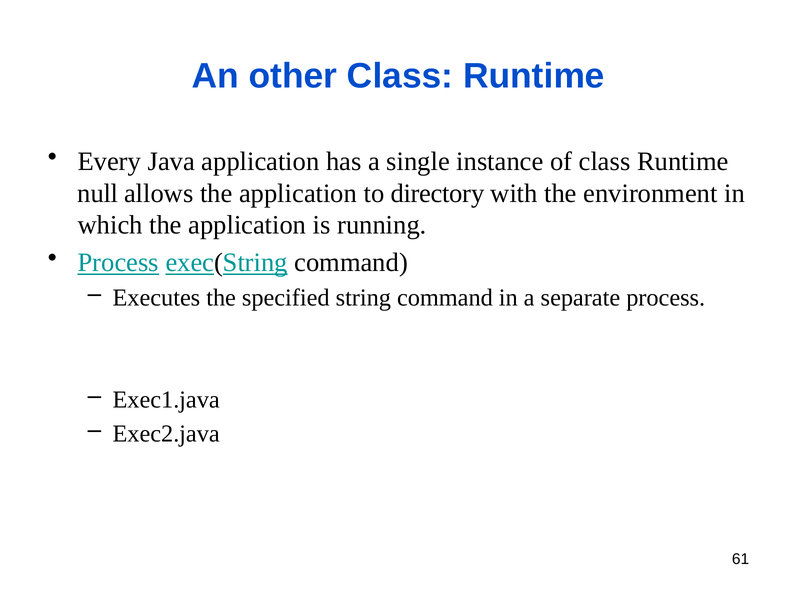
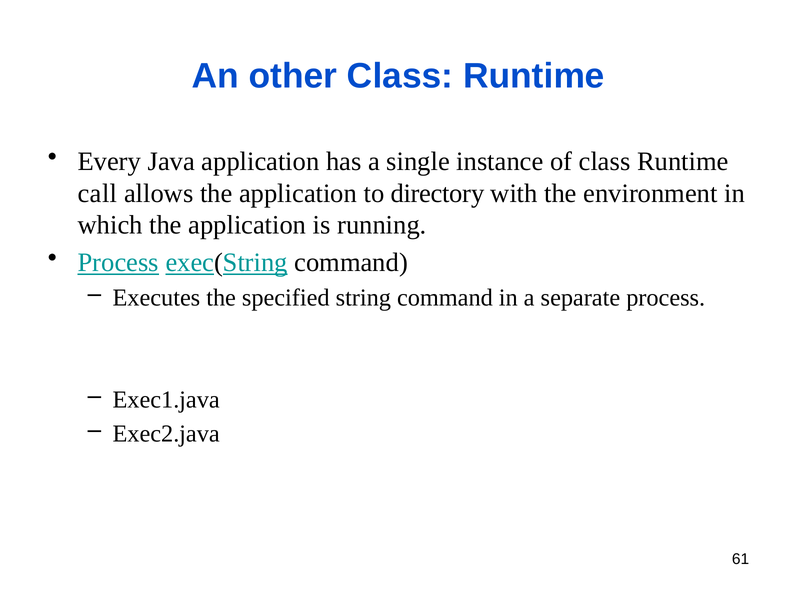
null: null -> call (97, 193)
